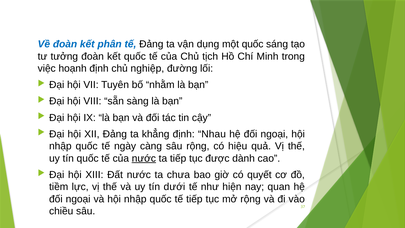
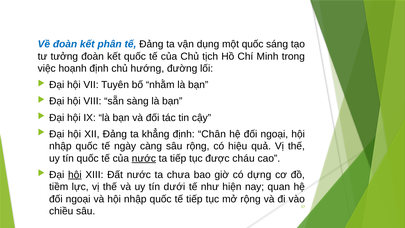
nghiệp: nghiệp -> hướng (147, 68)
Nhau: Nhau -> Chân (212, 134)
dành: dành -> cháu (244, 158)
hội underline: none -> present (75, 175)
quyết: quyết -> dựng (259, 175)
